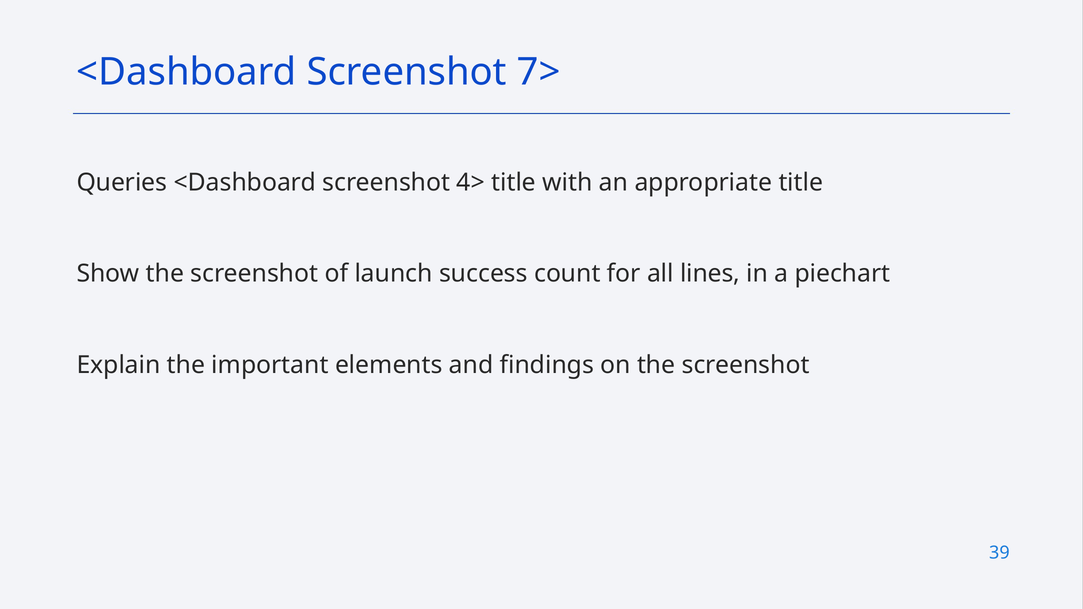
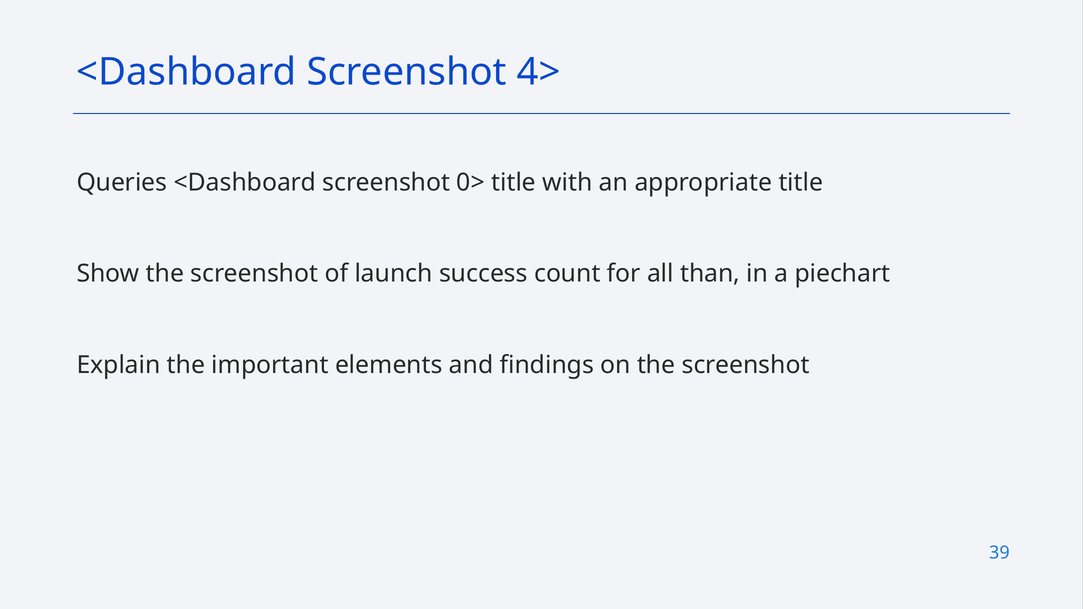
7>: 7> -> 4> (539, 72)
4>: 4> -> 0> (471, 183)
lines: lines -> than (710, 274)
